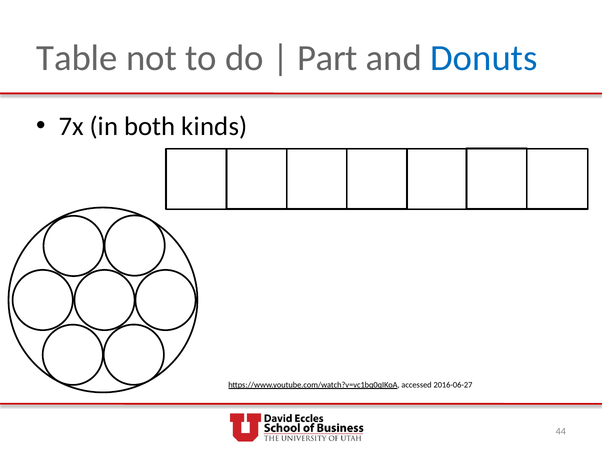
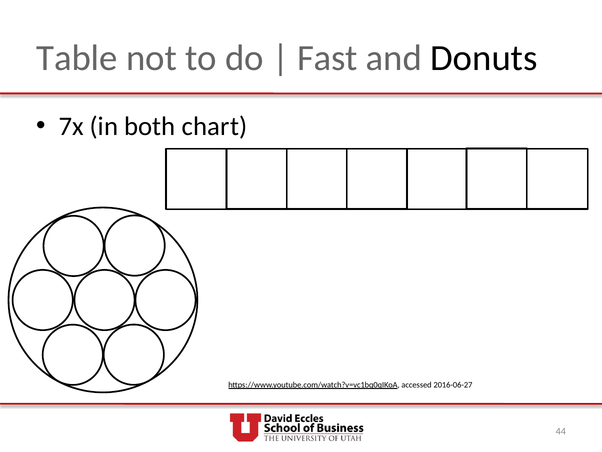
Part: Part -> Fast (327, 58)
Donuts colour: blue -> black (484, 58)
kinds: kinds -> chart (214, 126)
